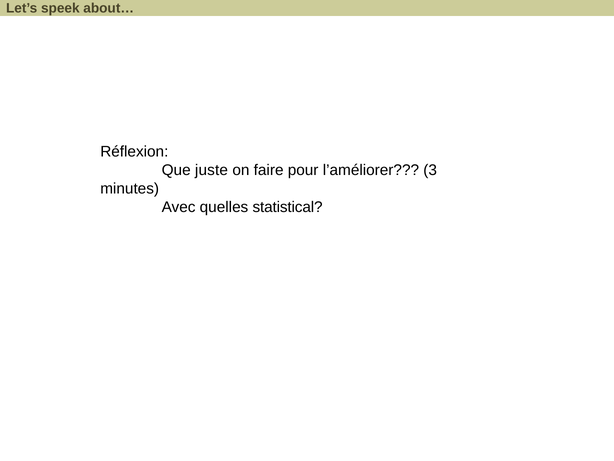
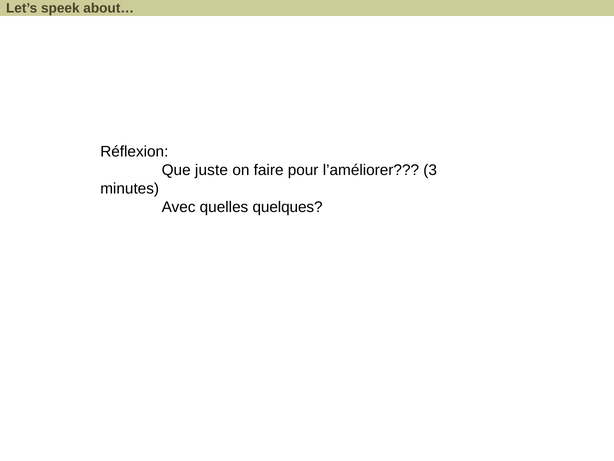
statistical: statistical -> quelques (288, 207)
